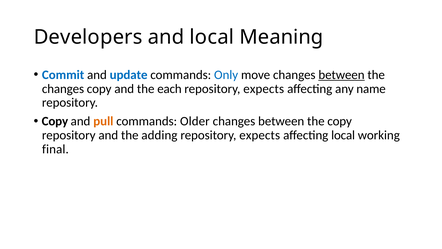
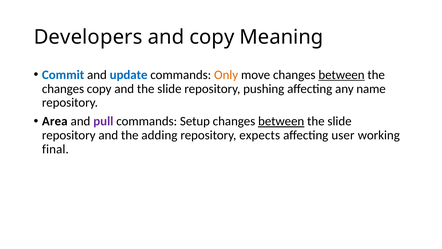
and local: local -> copy (212, 37)
Only colour: blue -> orange (226, 75)
and the each: each -> slide (169, 89)
expects: expects -> pushing (264, 89)
Copy: Copy -> Area (55, 121)
pull colour: orange -> purple (103, 121)
Older: Older -> Setup (195, 121)
between underline: none -> present (281, 121)
copy: copy -> slide (340, 121)
affecting local: local -> user (343, 135)
